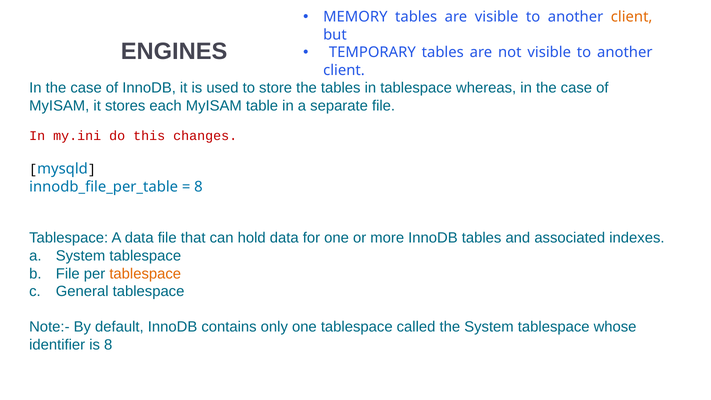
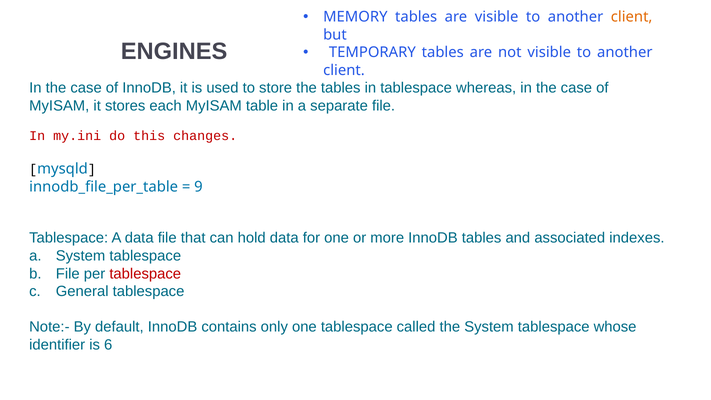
8: 8 -> 9 (198, 187)
tablespace colour: orange -> red (145, 274)
is 8: 8 -> 6 (108, 345)
